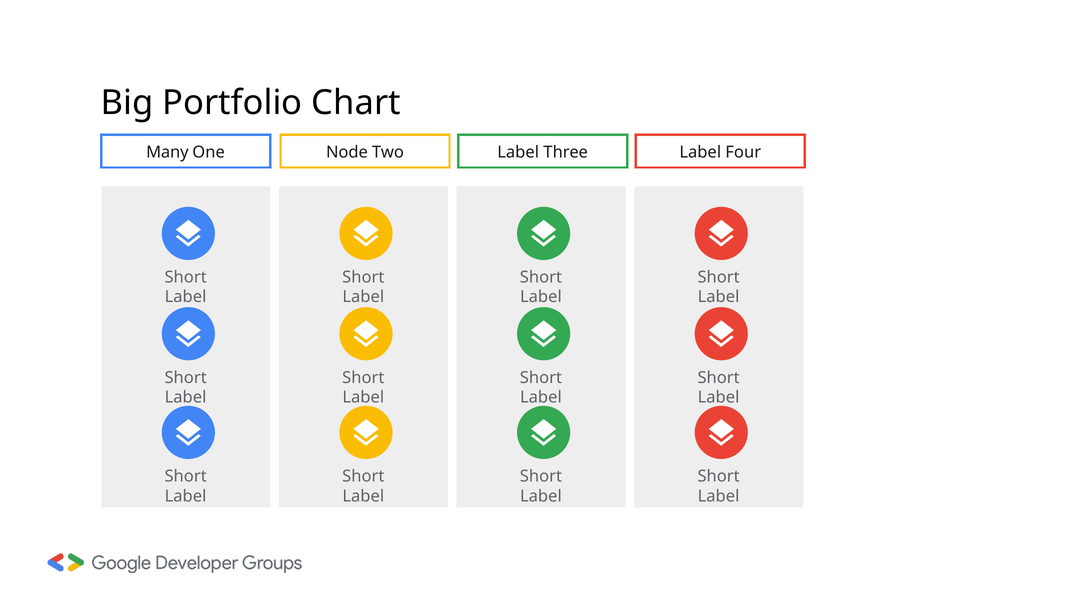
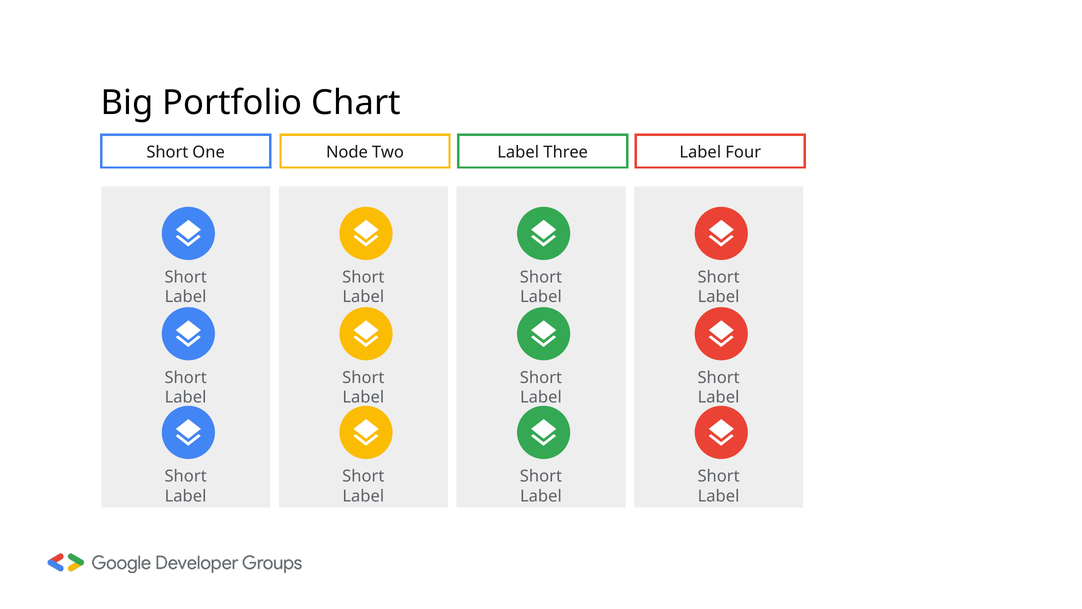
Many: Many -> Short (167, 152)
